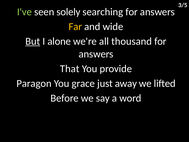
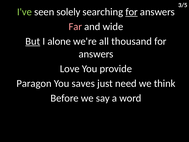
for underline: none -> present (132, 12)
Far colour: yellow -> pink (75, 27)
That: That -> Love (70, 69)
grace: grace -> saves (83, 83)
away: away -> need (126, 83)
lifted: lifted -> think (165, 83)
